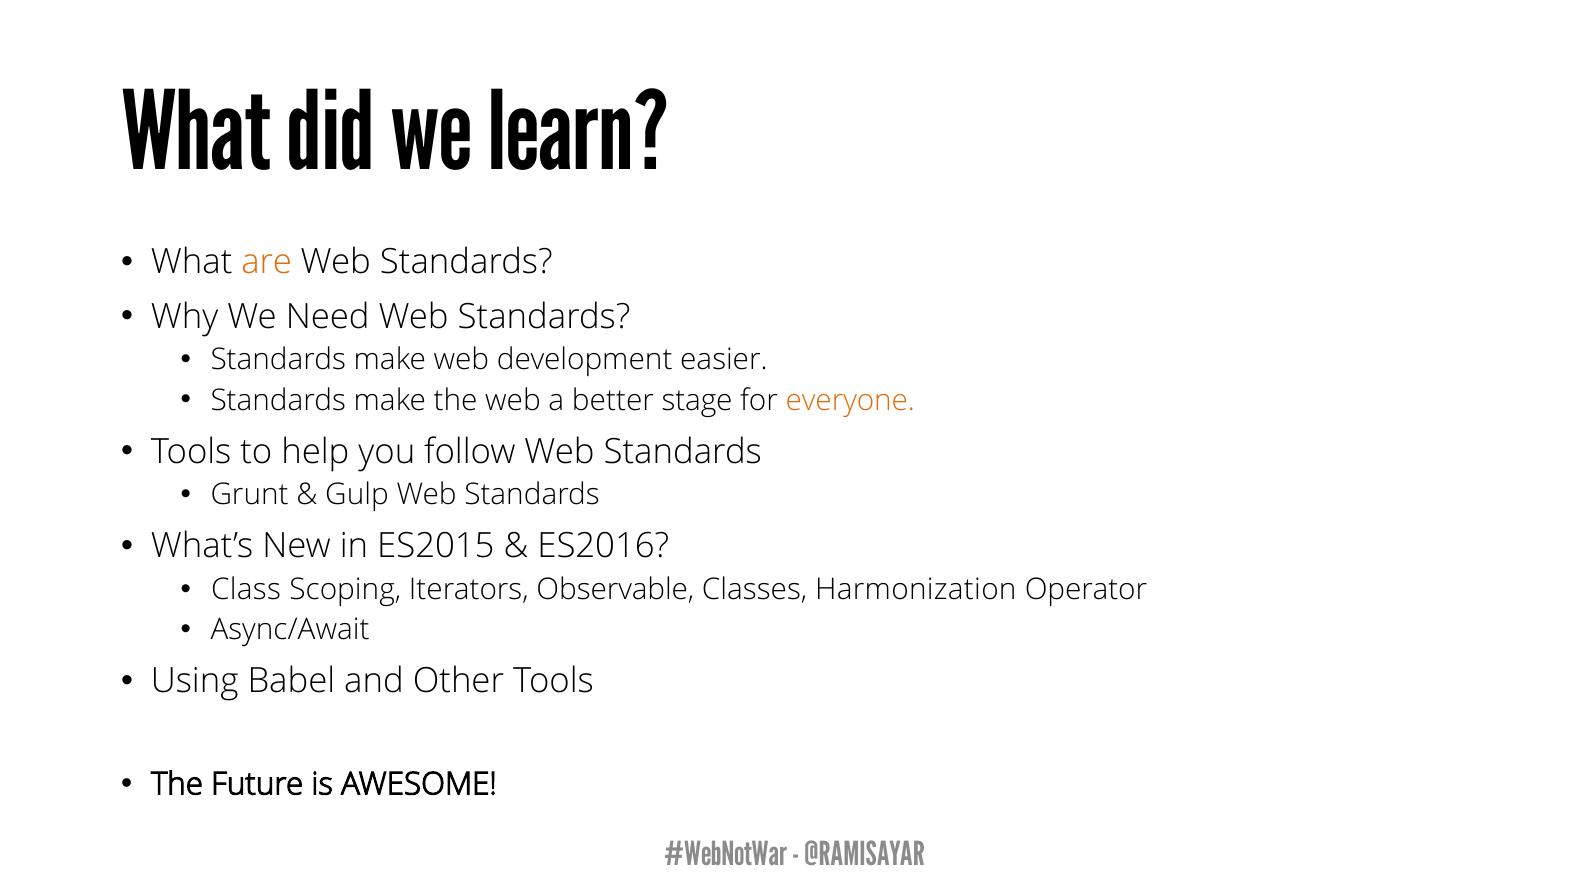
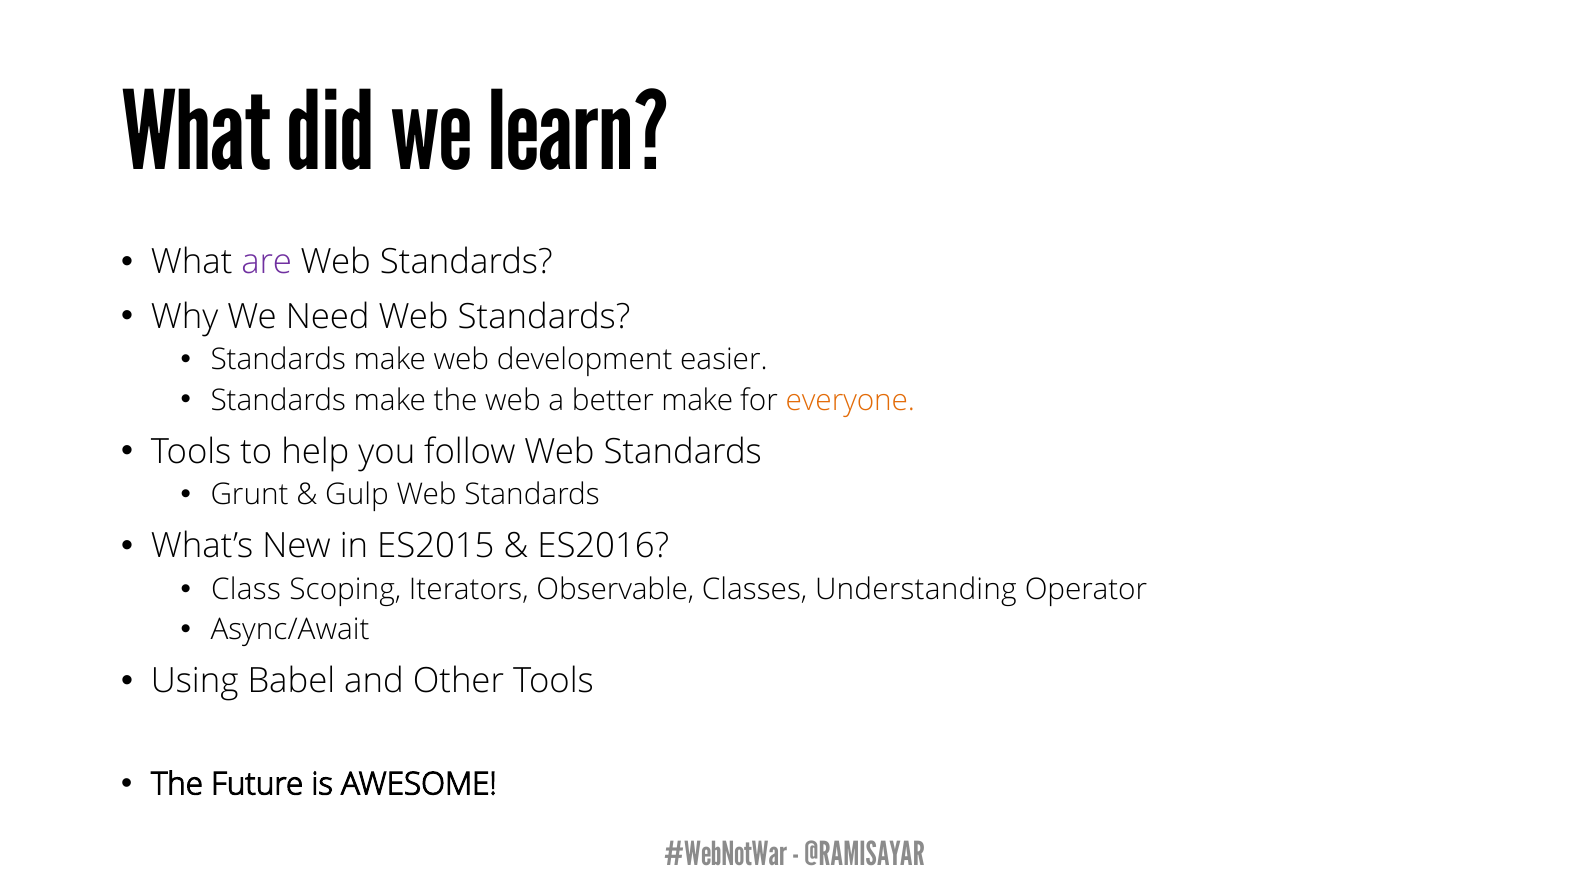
are colour: orange -> purple (267, 262)
better stage: stage -> make (697, 400)
Harmonization: Harmonization -> Understanding (916, 589)
